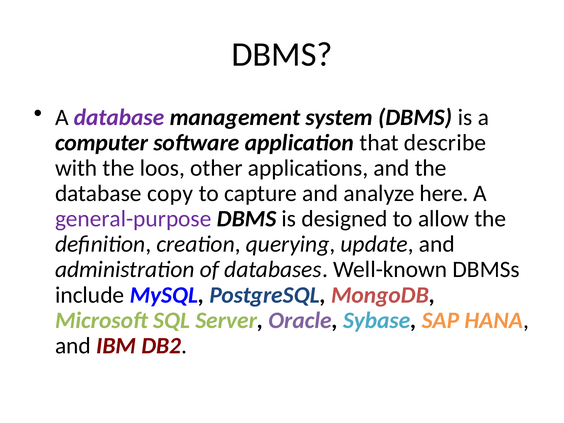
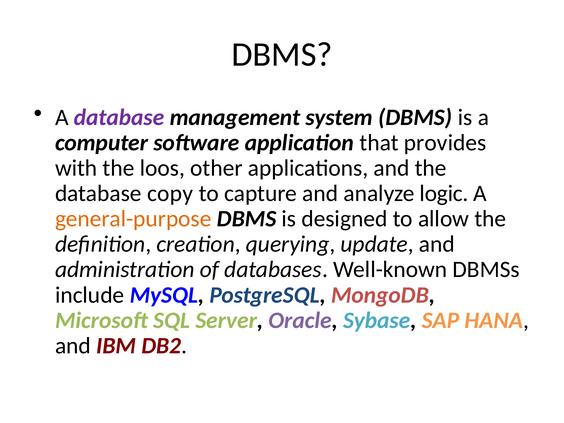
describe: describe -> provides (445, 143)
here: here -> logic (444, 193)
general-purpose colour: purple -> orange (133, 219)
